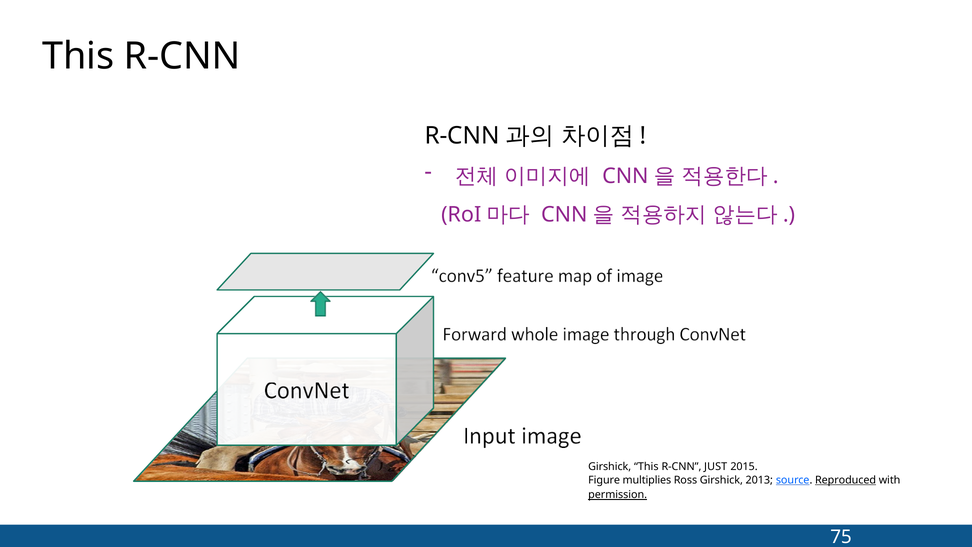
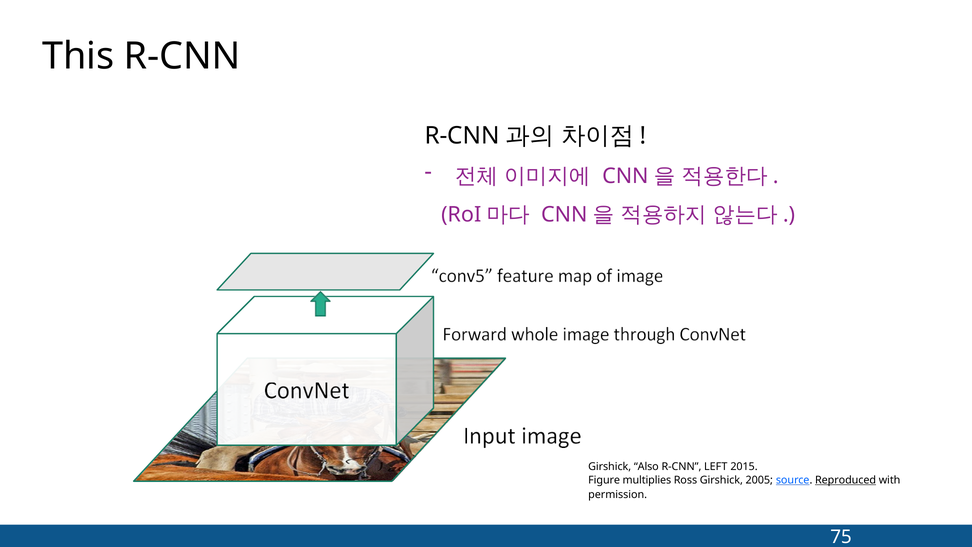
Girshick This: This -> Also (646, 467)
JUST: JUST -> LEFT (716, 467)
2013: 2013 -> 2005 (759, 480)
permission underline: present -> none (618, 495)
